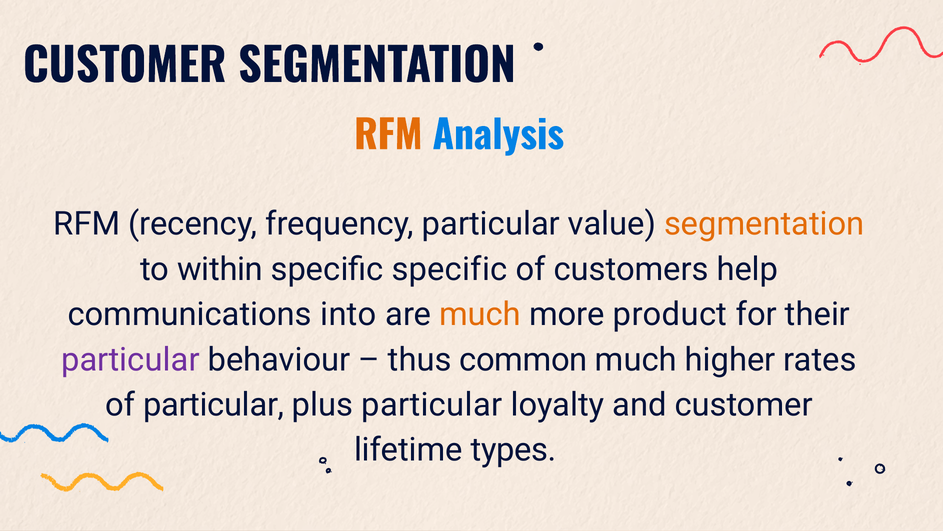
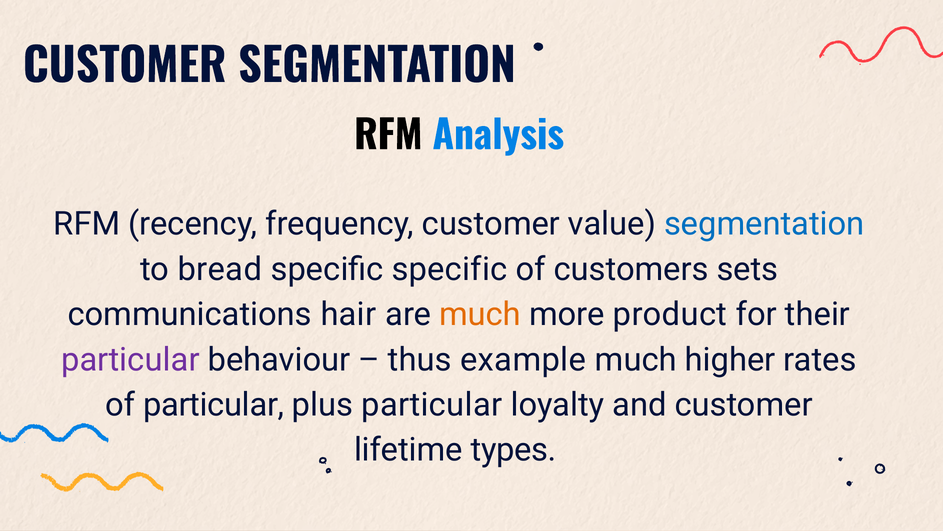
RFM colour: orange -> black (388, 136)
frequency particular: particular -> customer (491, 224)
segmentation colour: orange -> blue (764, 224)
within: within -> bread (220, 269)
help: help -> sets (747, 269)
into: into -> hair (348, 314)
common: common -> example (523, 359)
